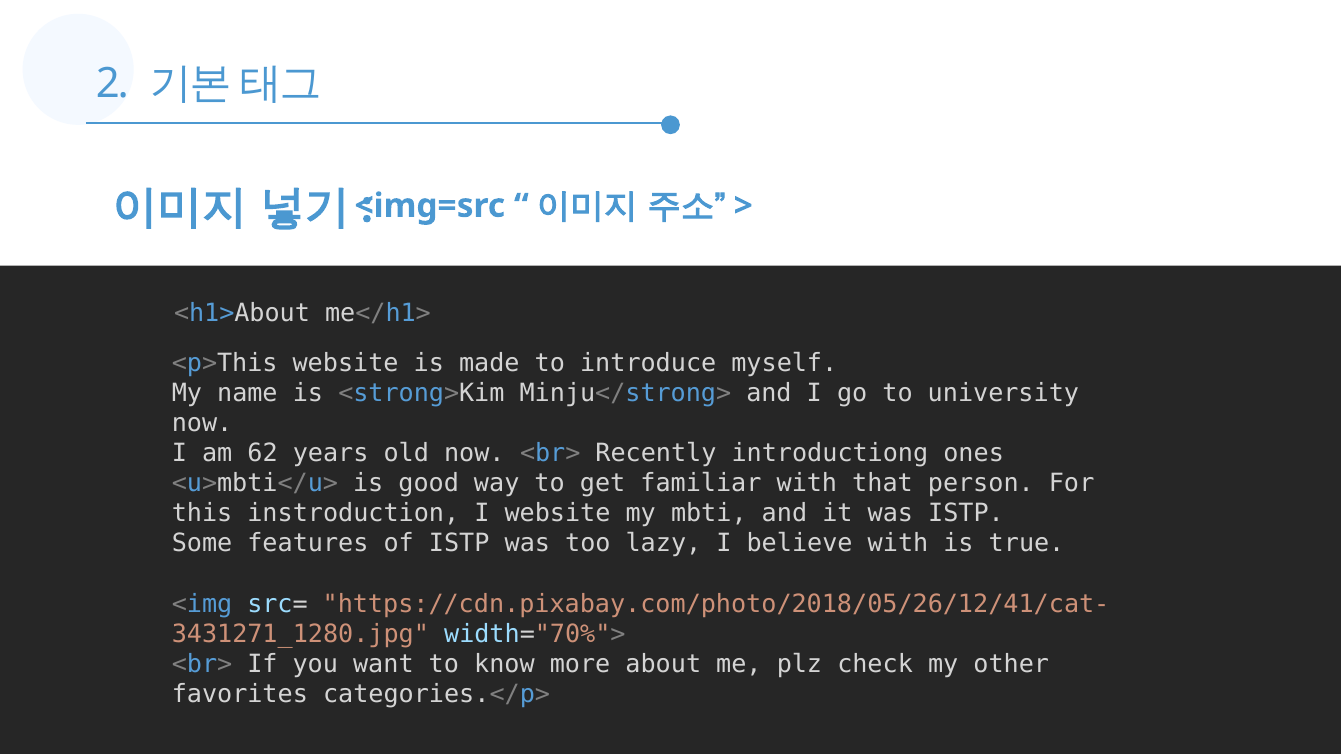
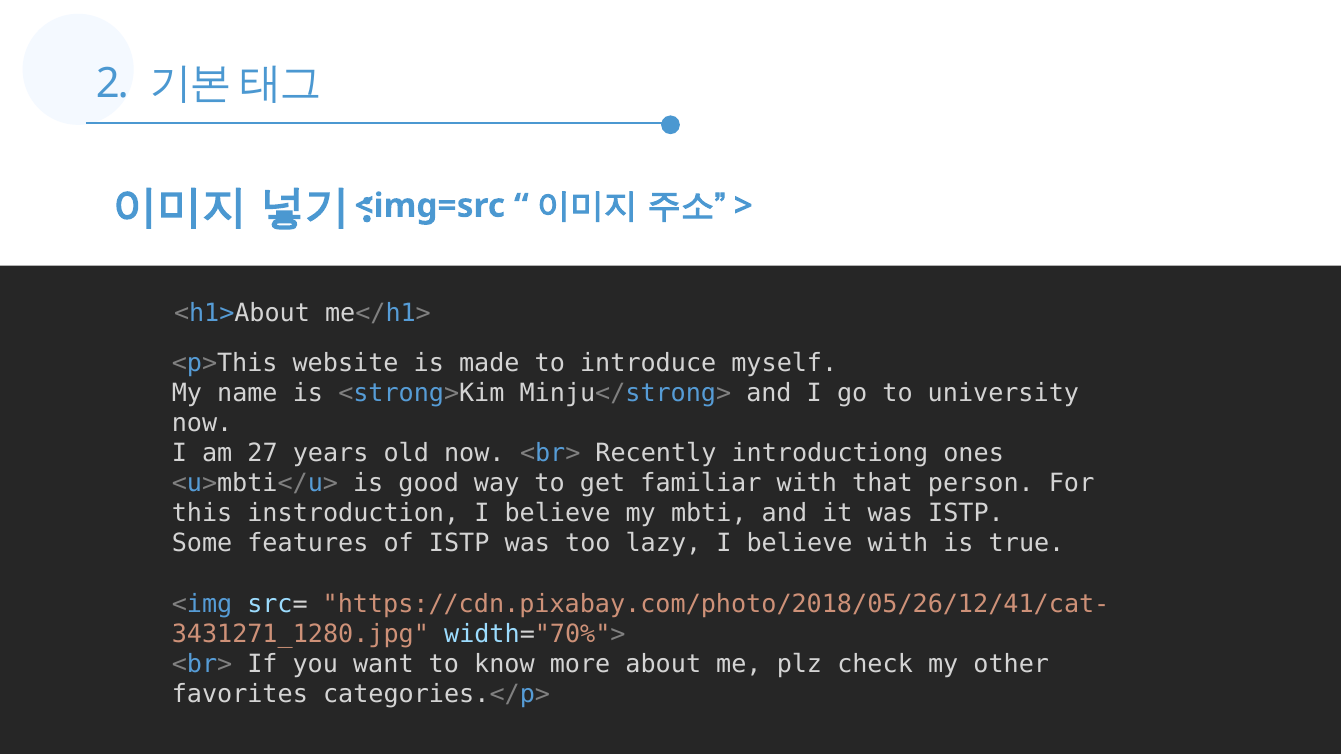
62: 62 -> 27 (263, 453)
instroduction I website: website -> believe (558, 514)
